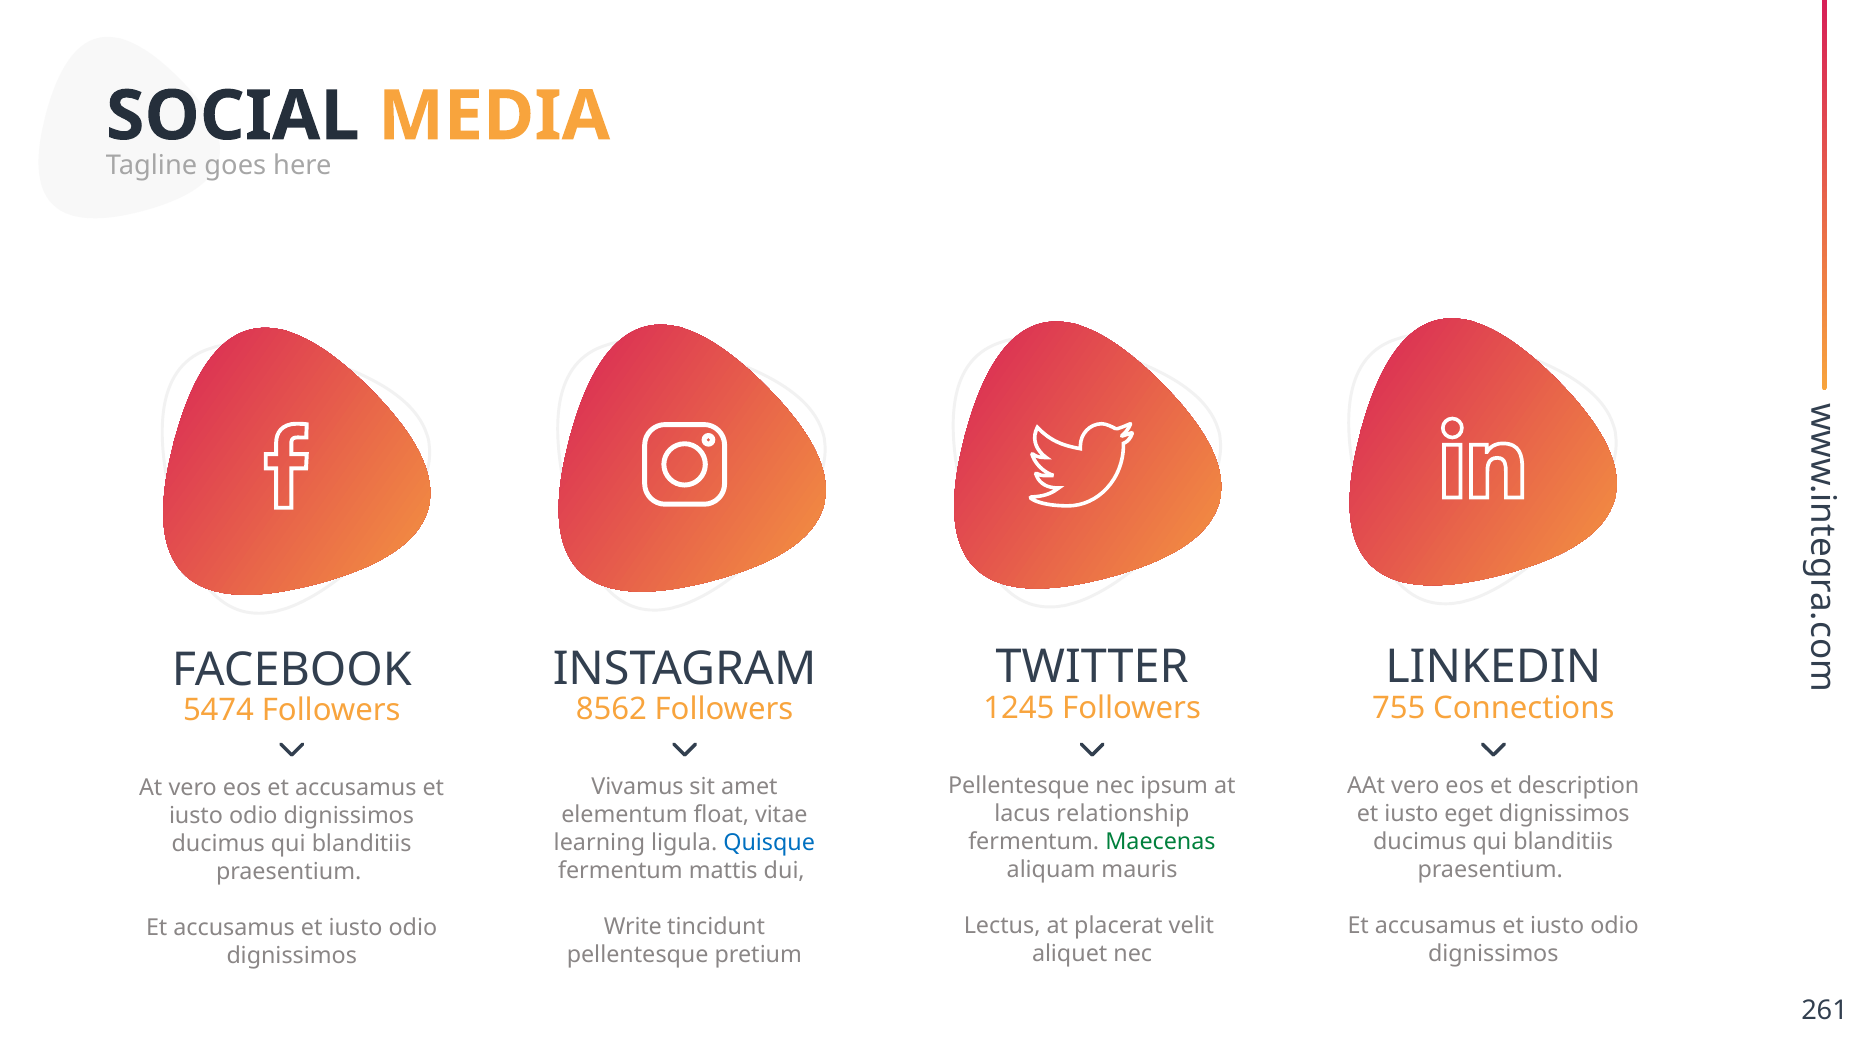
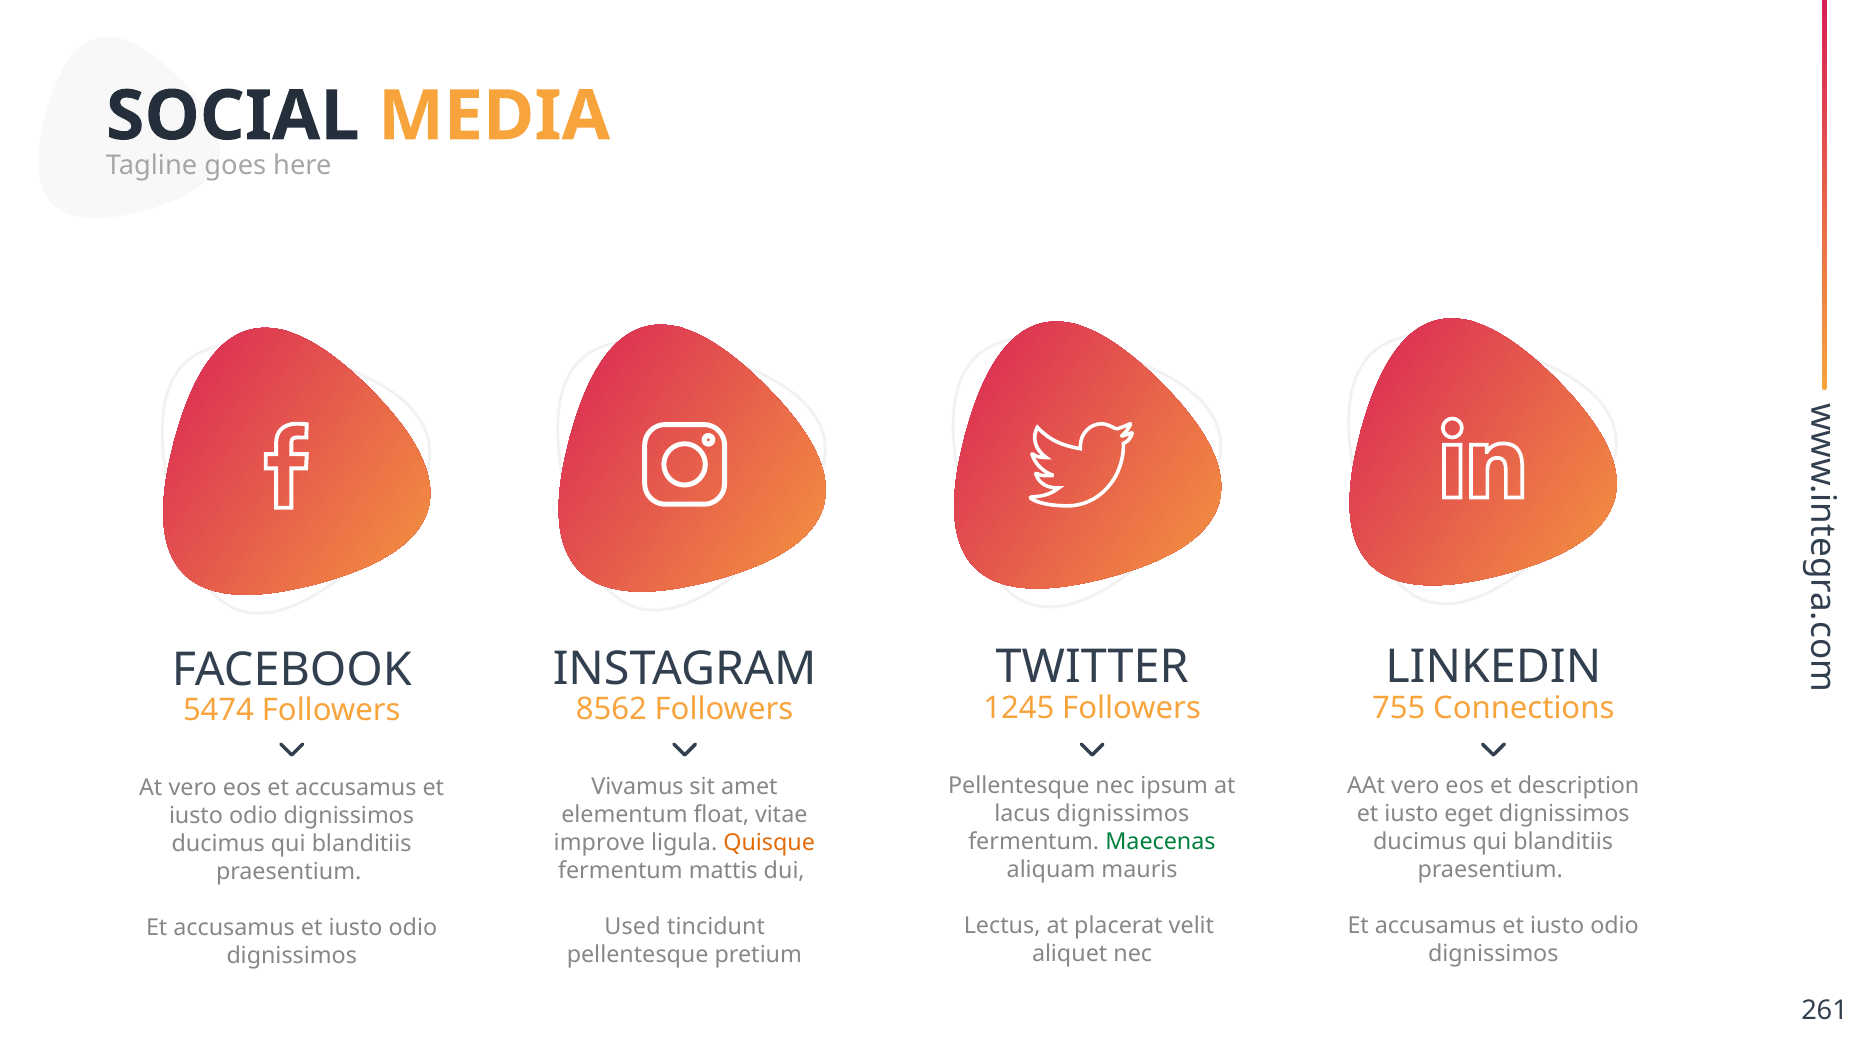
lacus relationship: relationship -> dignissimos (1123, 814)
learning: learning -> improve (599, 843)
Quisque colour: blue -> orange (769, 843)
Write: Write -> Used (633, 927)
